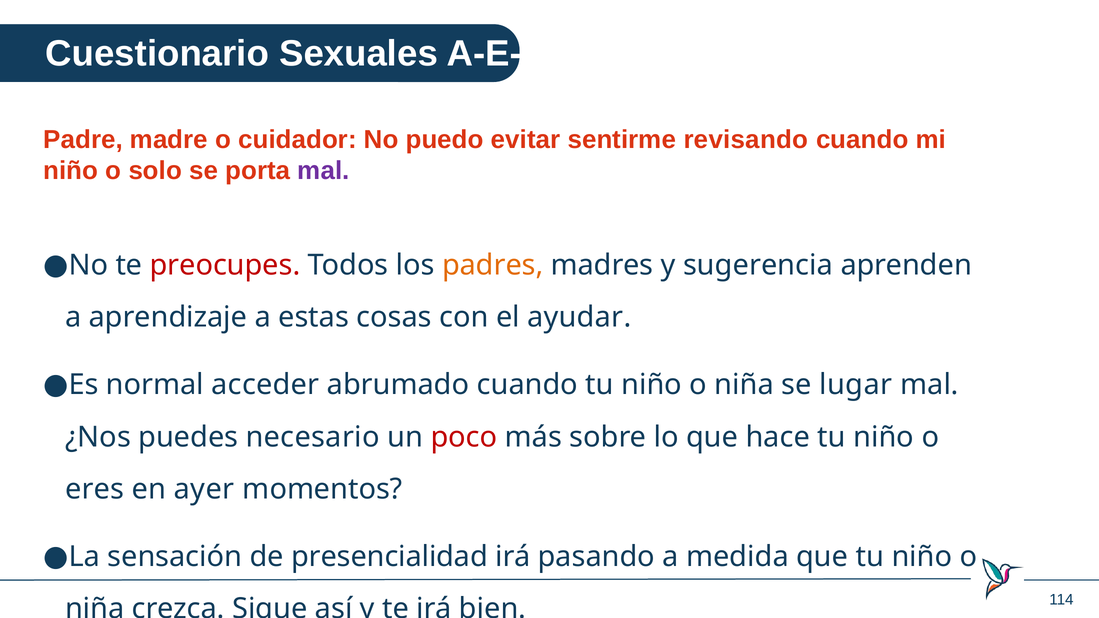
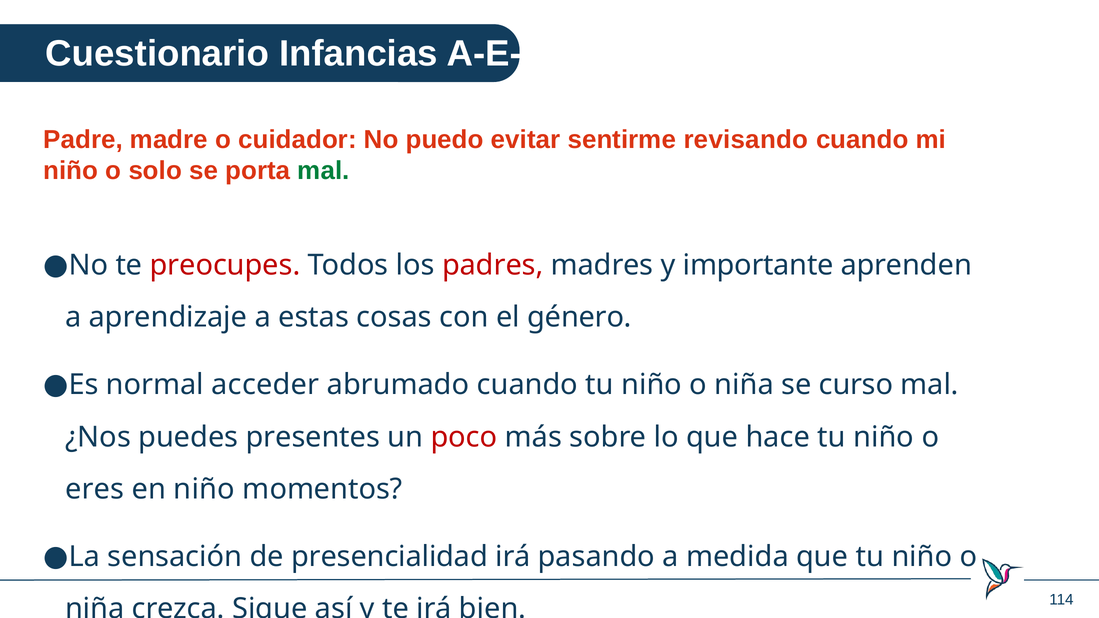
Sexuales: Sexuales -> Infancias (358, 54)
mal colour: purple -> green (323, 171)
padres colour: orange -> red (493, 265)
sugerencia: sugerencia -> importante (758, 265)
ayudar: ayudar -> género (580, 318)
lugar: lugar -> curso (856, 385)
necesario: necesario -> presentes (313, 437)
en ayer: ayer -> niño (204, 489)
